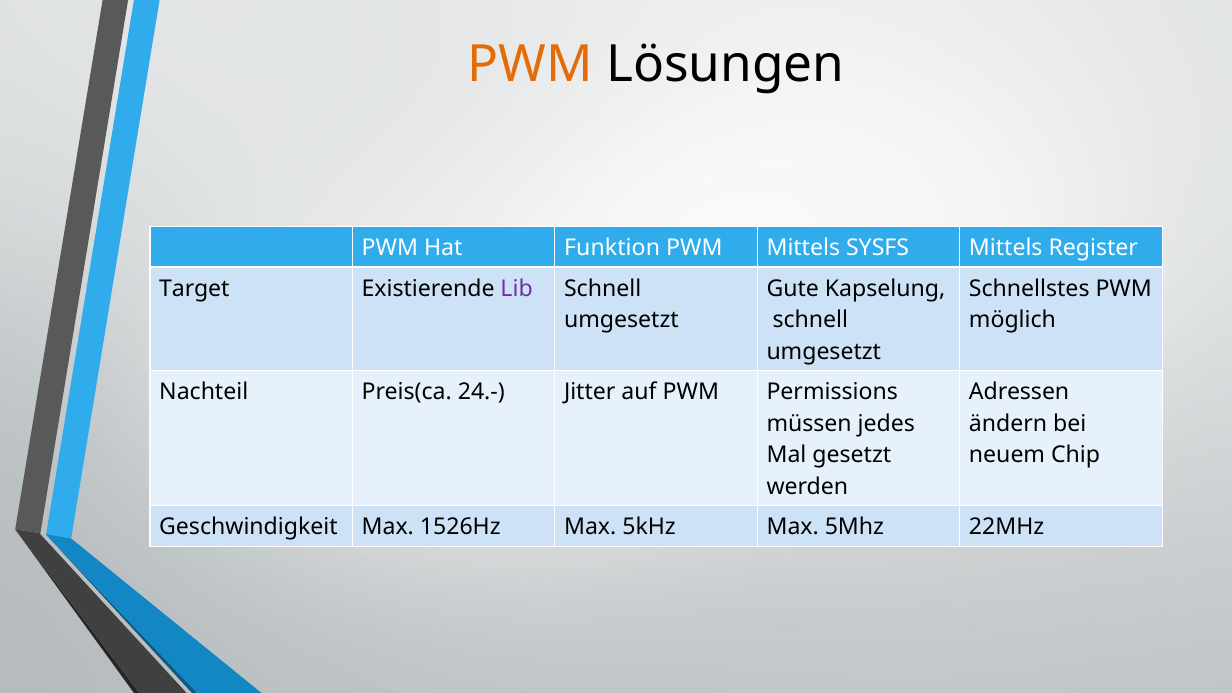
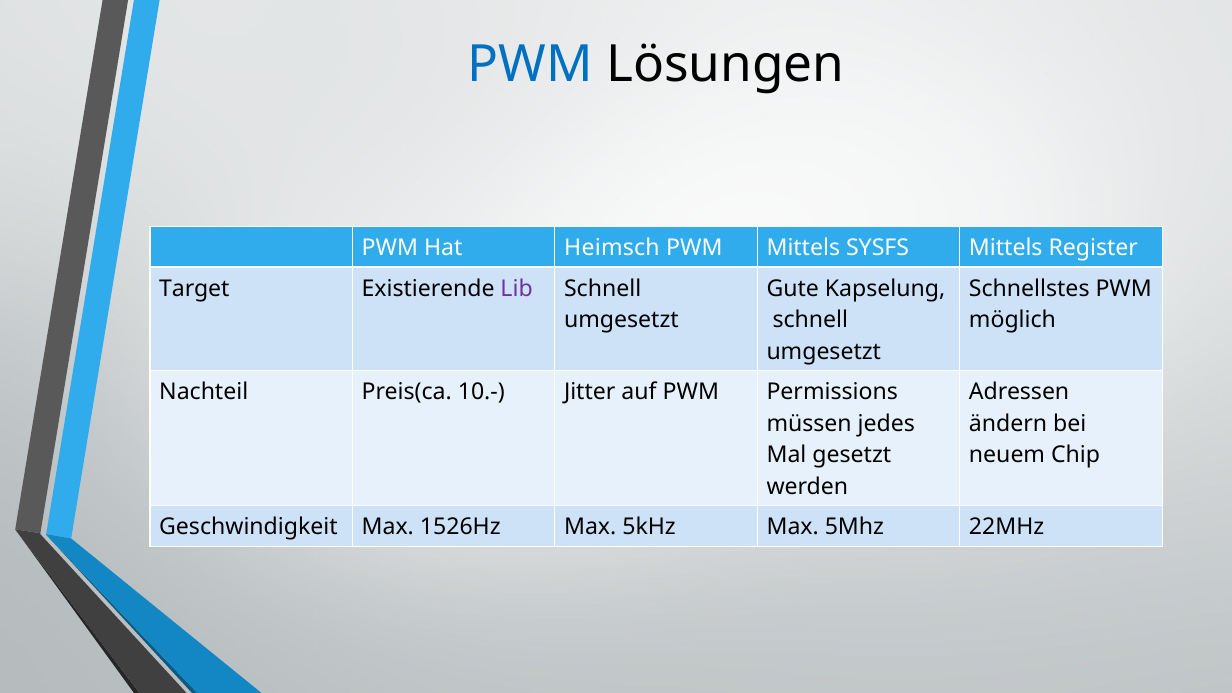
PWM colour: orange -> blue (531, 64)
Funktion: Funktion -> Heimsch (612, 248)
24.-: 24.- -> 10.- (481, 392)
